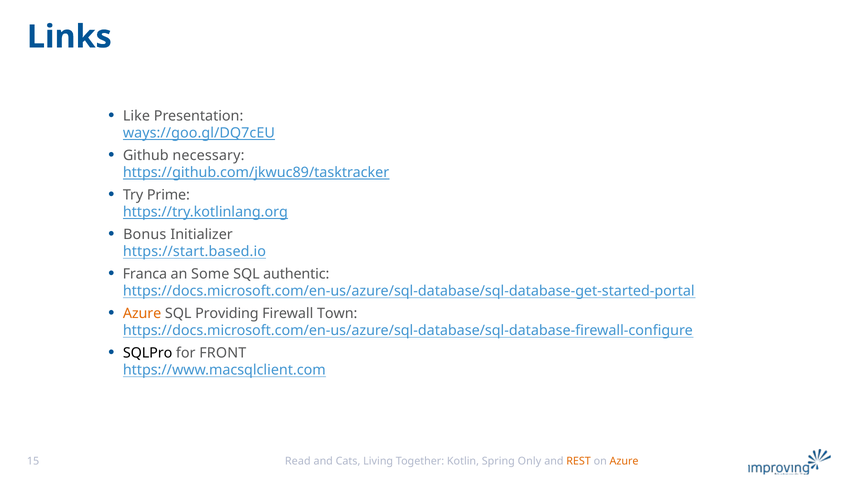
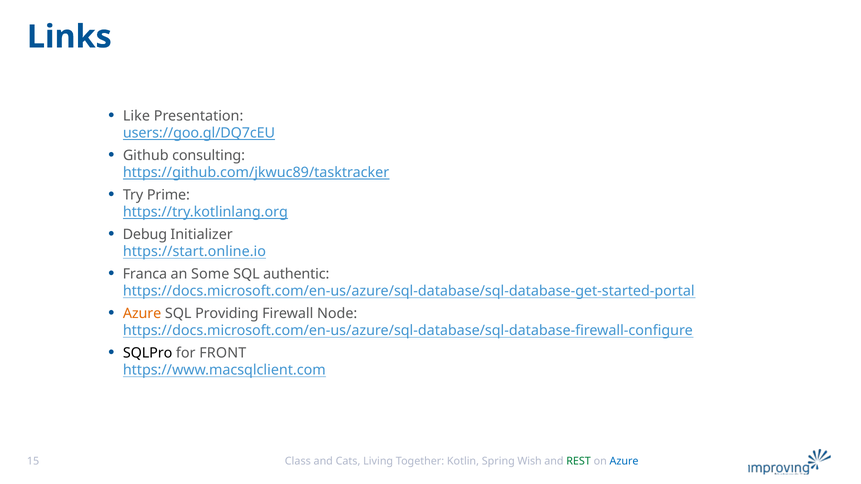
ways://goo.gl/DQ7cEU: ways://goo.gl/DQ7cEU -> users://goo.gl/DQ7cEU (199, 133)
necessary: necessary -> consulting (209, 156)
Bonus: Bonus -> Debug (145, 235)
https://start.based.io: https://start.based.io -> https://start.online.io (194, 252)
Town: Town -> Node (337, 314)
Read: Read -> Class (298, 462)
Only: Only -> Wish (530, 462)
REST colour: orange -> green (579, 462)
Azure colour: orange -> blue (624, 462)
